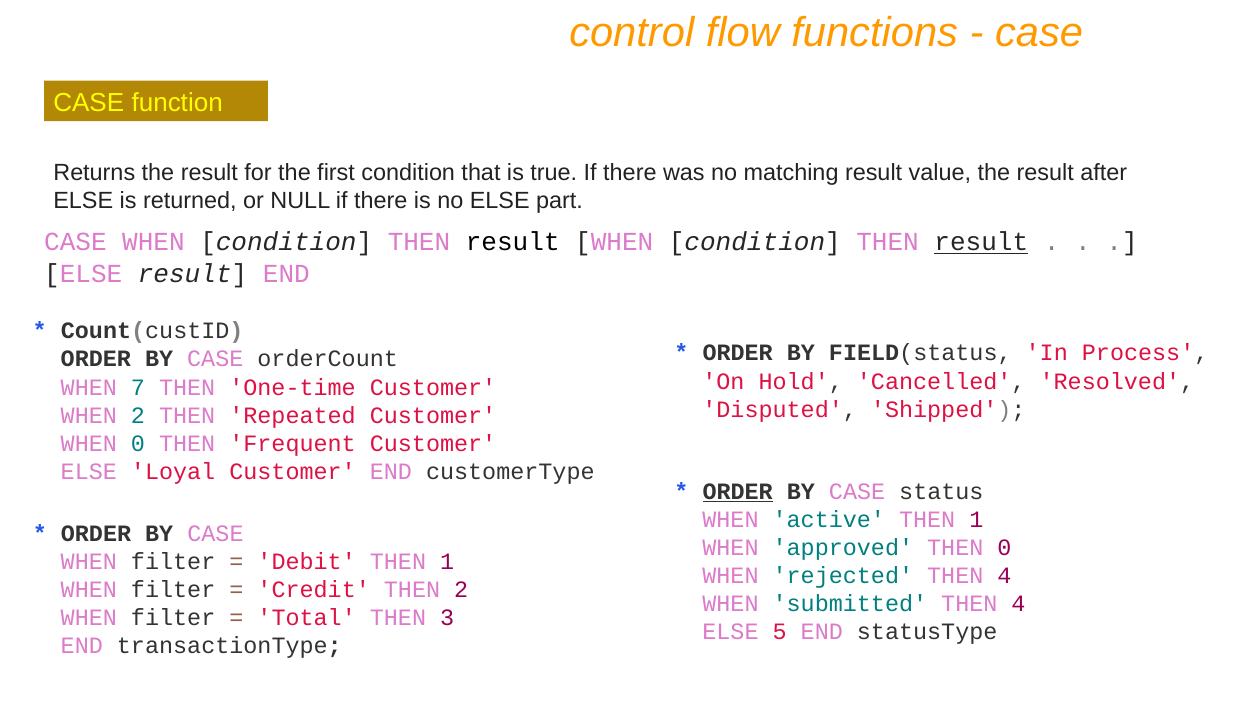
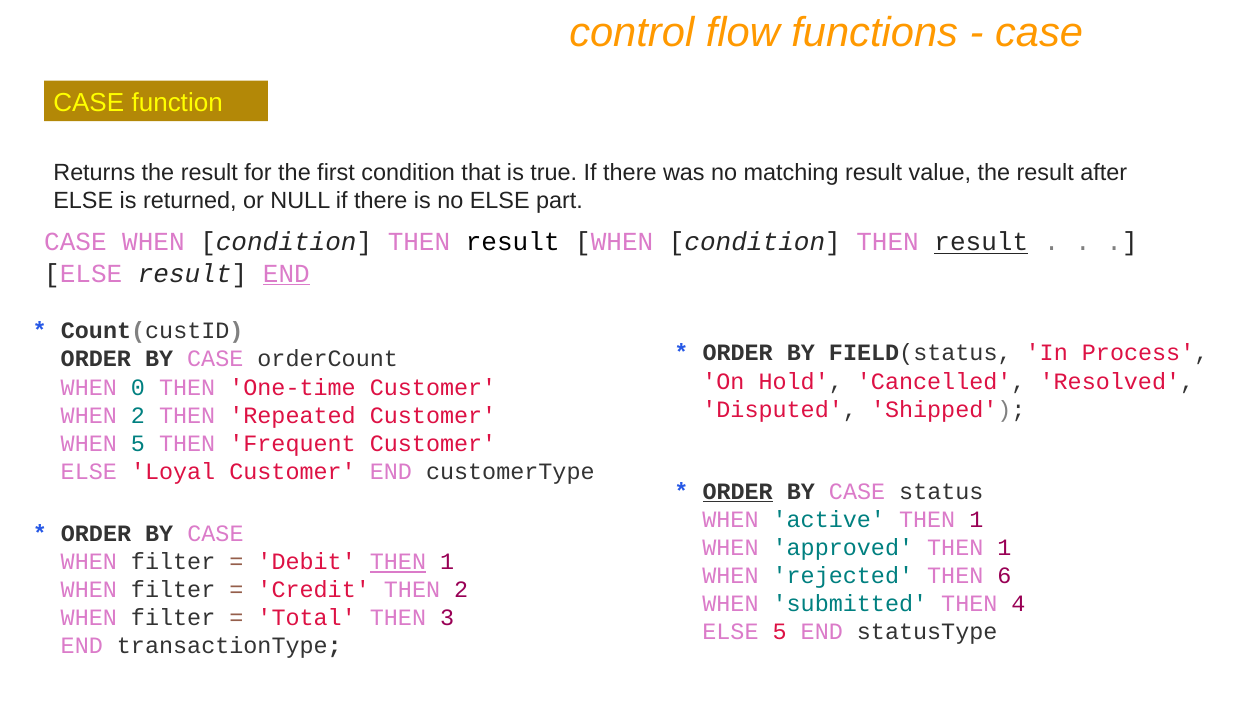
END underline: none -> present (286, 273)
7: 7 -> 0 (138, 387)
WHEN 0: 0 -> 5 (138, 443)
approved THEN 0: 0 -> 1 (1004, 547)
THEN underline: none -> present (398, 562)
rejected THEN 4: 4 -> 6 (1004, 575)
